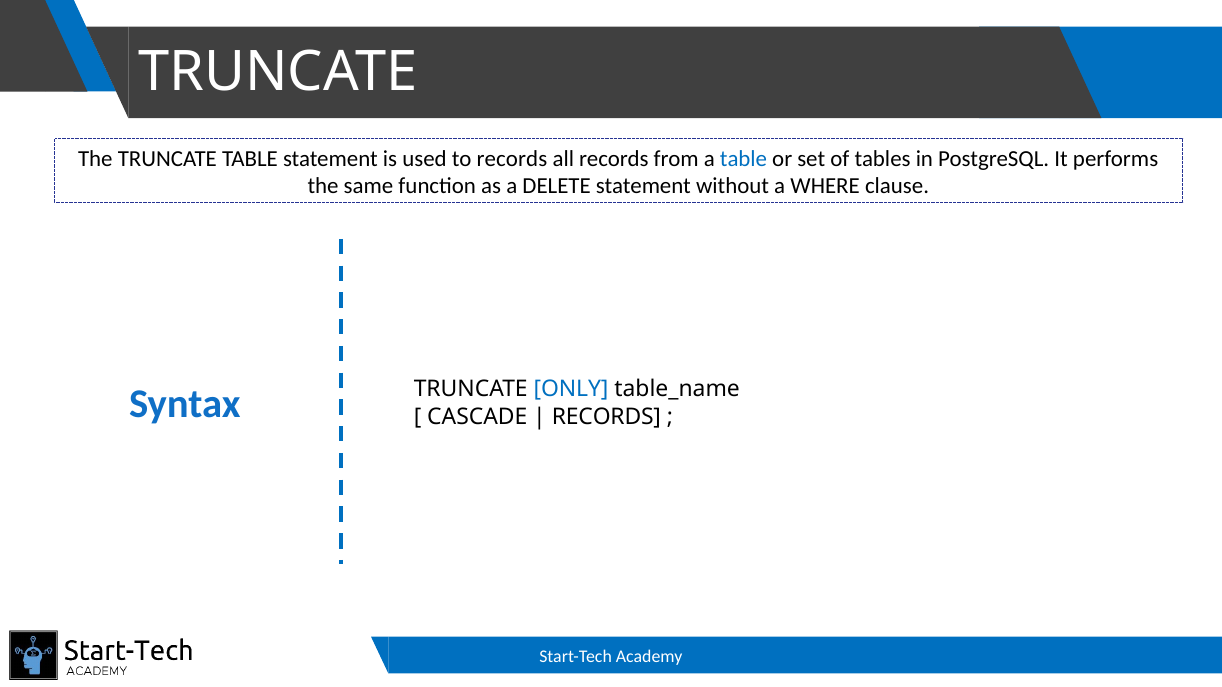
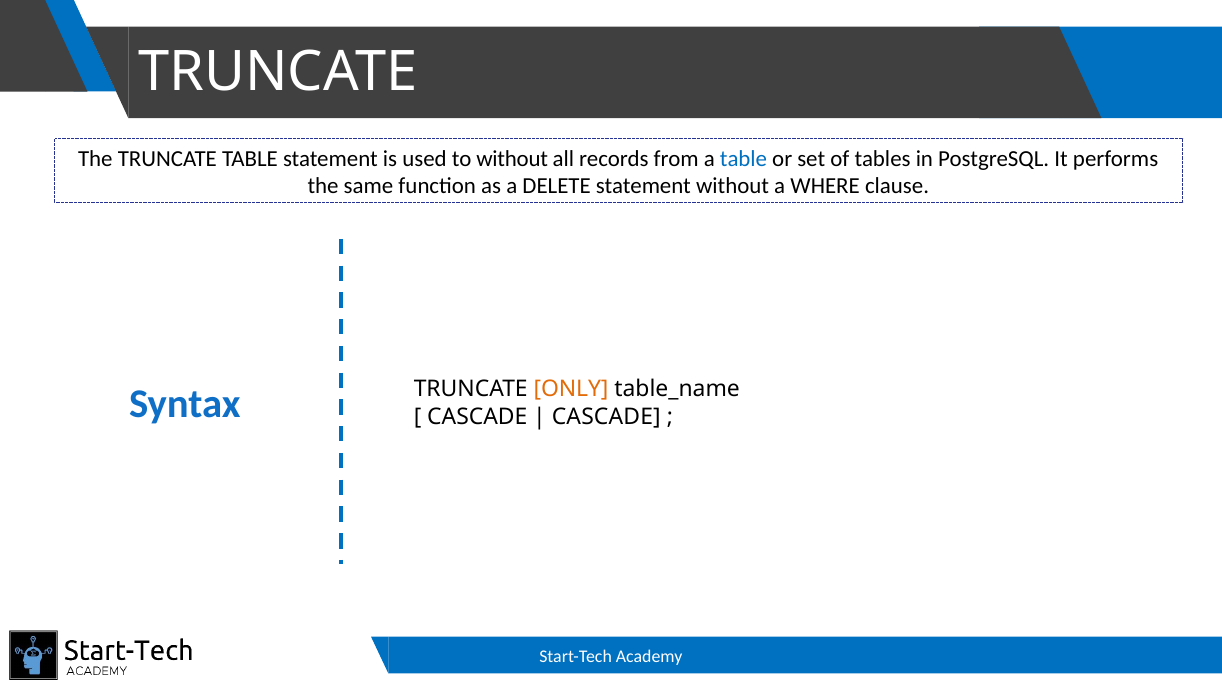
to records: records -> without (512, 159)
ONLY colour: blue -> orange (571, 389)
RECORDS: RECORDS -> CASCADE (606, 417)
